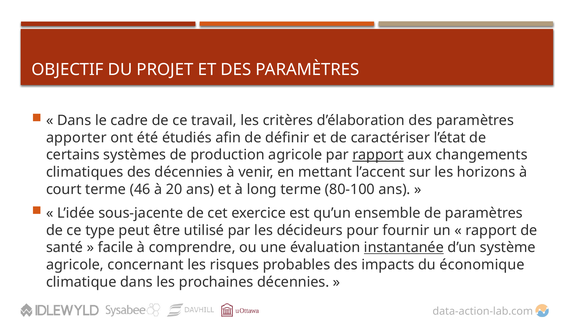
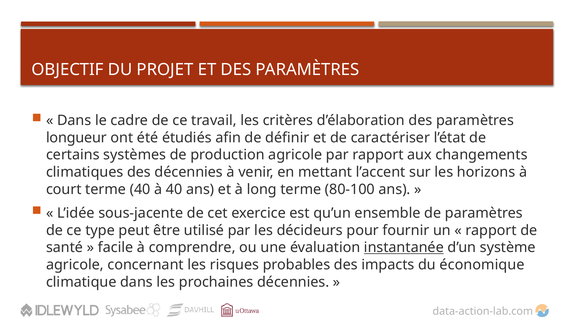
apporter: apporter -> longueur (76, 138)
rapport underline: present -> none (378, 155)
terme 46: 46 -> 40 (140, 189)
à 20: 20 -> 40 (174, 189)
